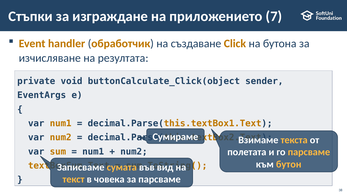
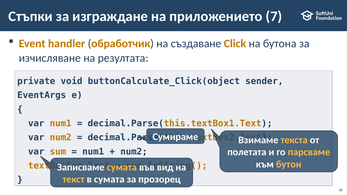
в човека: човека -> сумата (109, 179)
за парсваме: парсваме -> прозорец (160, 179)
